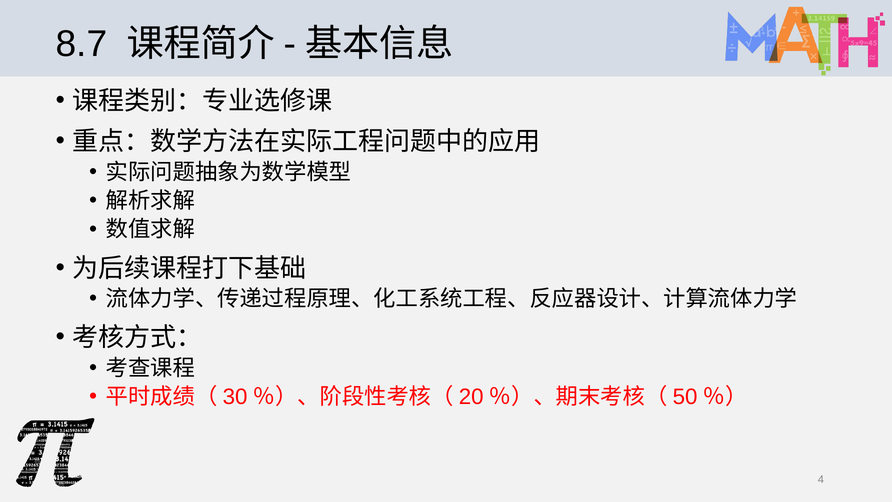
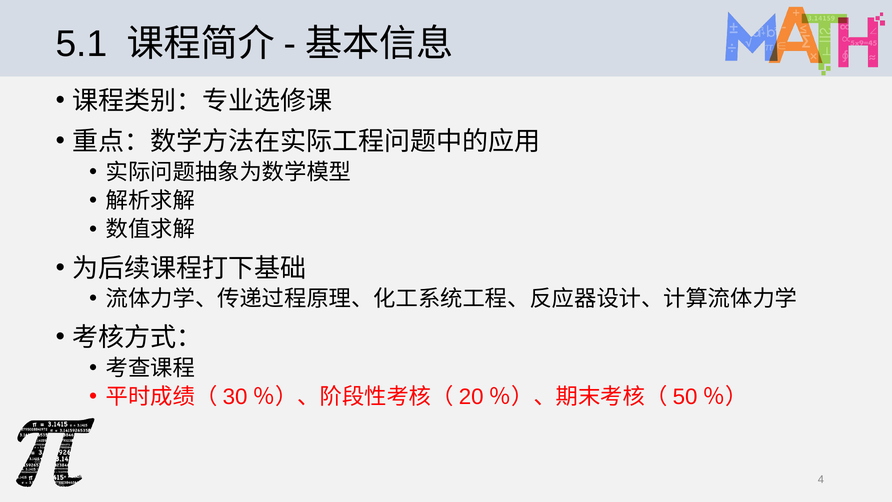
8.7: 8.7 -> 5.1 (81, 44)
